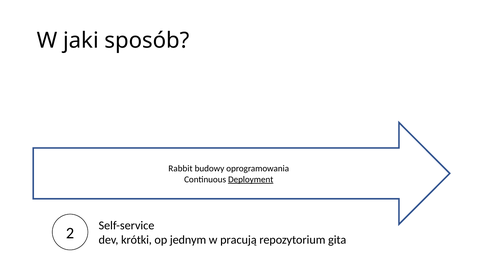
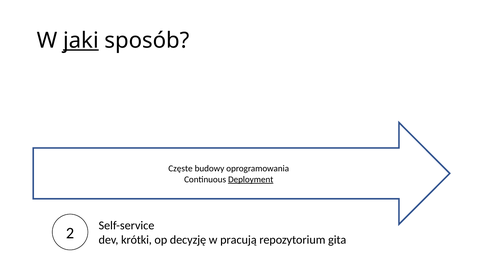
jaki underline: none -> present (81, 41)
Rabbit: Rabbit -> Częste (180, 168)
jednym: jednym -> decyzję (188, 240)
